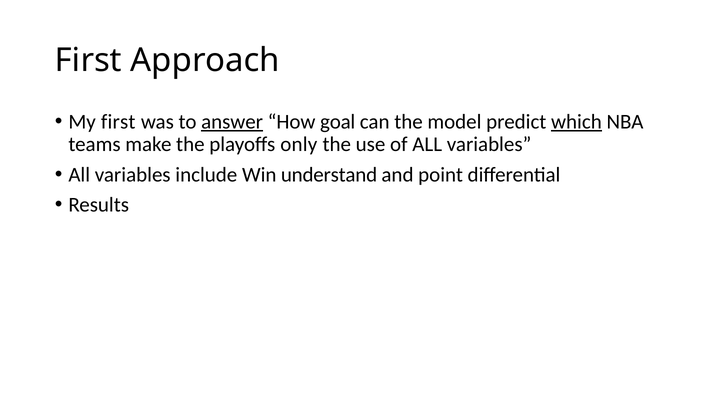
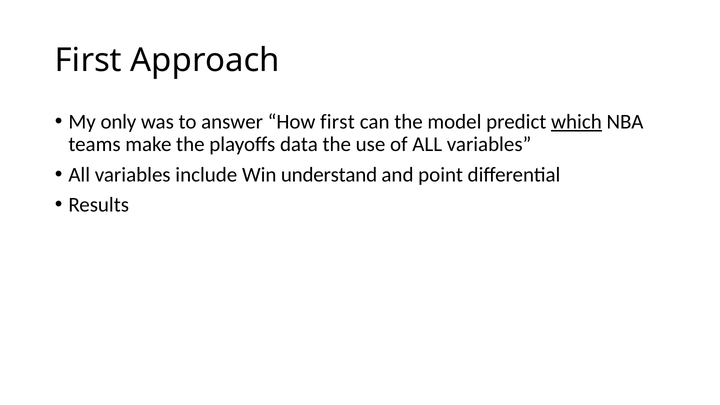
My first: first -> only (118, 122)
answer underline: present -> none (232, 122)
How goal: goal -> first (337, 122)
only: only -> data (299, 144)
